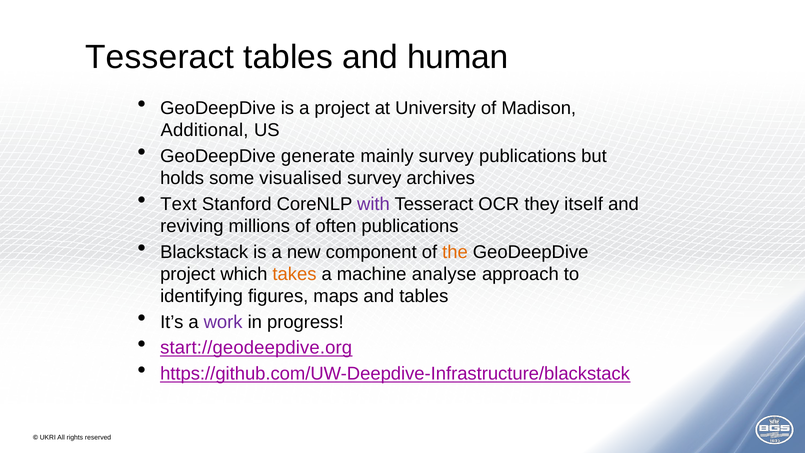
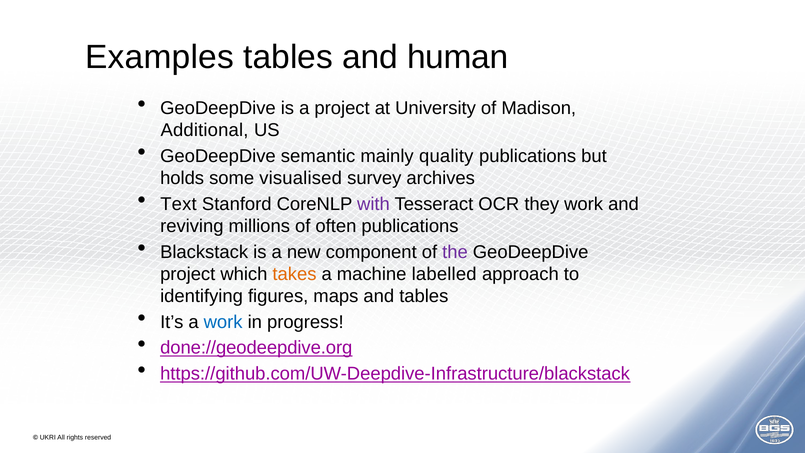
Tesseract: Tesseract -> Examples (160, 57)
generate: generate -> semantic (318, 156)
mainly survey: survey -> quality (446, 156)
they itself: itself -> work (584, 204)
the colour: orange -> purple (455, 252)
analyse: analyse -> labelled (444, 274)
work colour: purple -> blue (223, 322)
start://geodeepdive.org: start://geodeepdive.org -> done://geodeepdive.org (256, 348)
